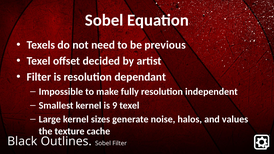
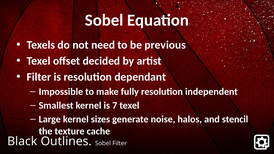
9: 9 -> 7 (115, 106)
values: values -> stencil (235, 119)
